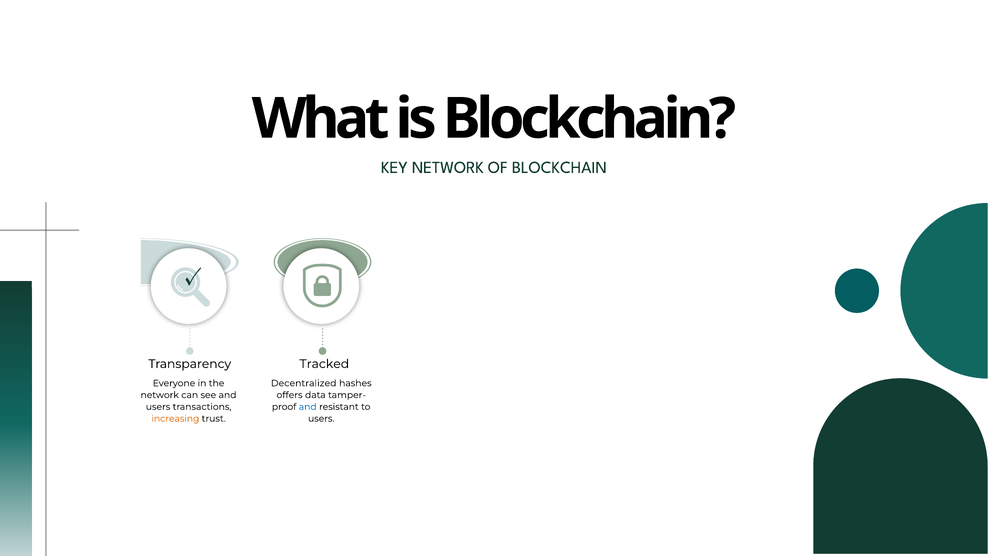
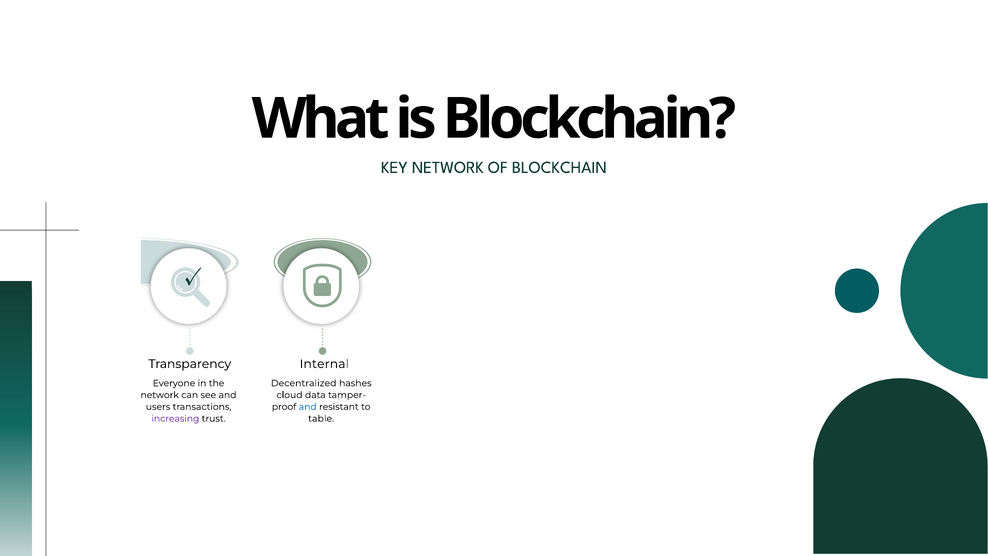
Tracked: Tracked -> Internal (324, 364)
offers: offers -> cloud (290, 395)
increasing colour: orange -> purple (175, 418)
users: users -> table (321, 418)
